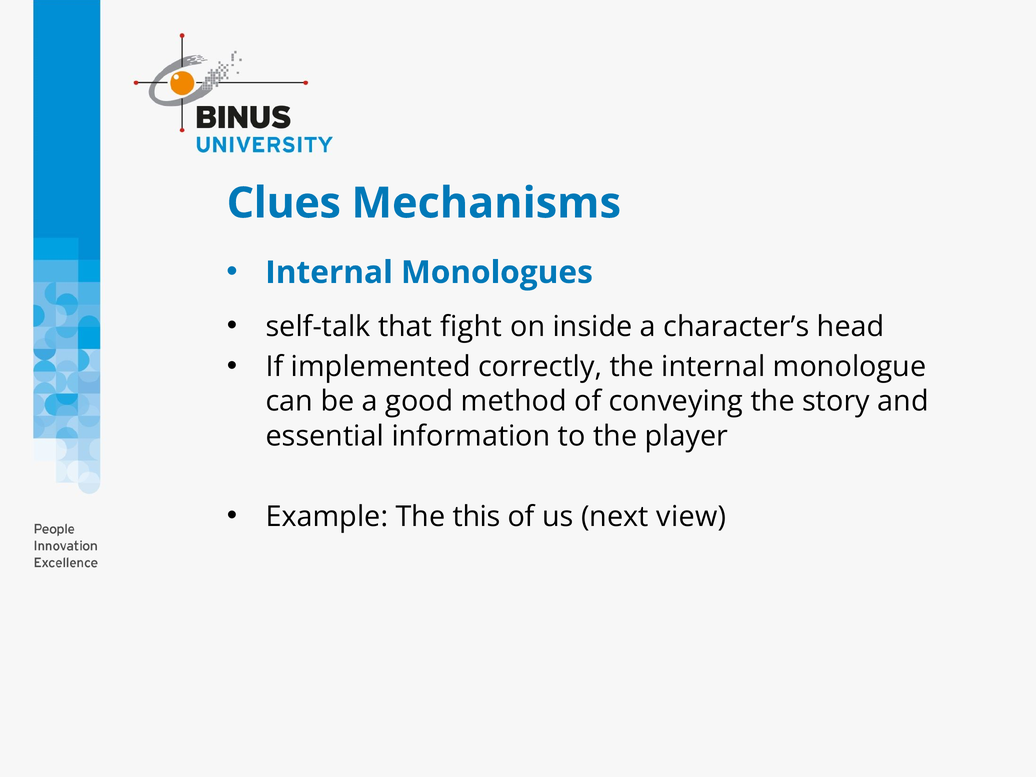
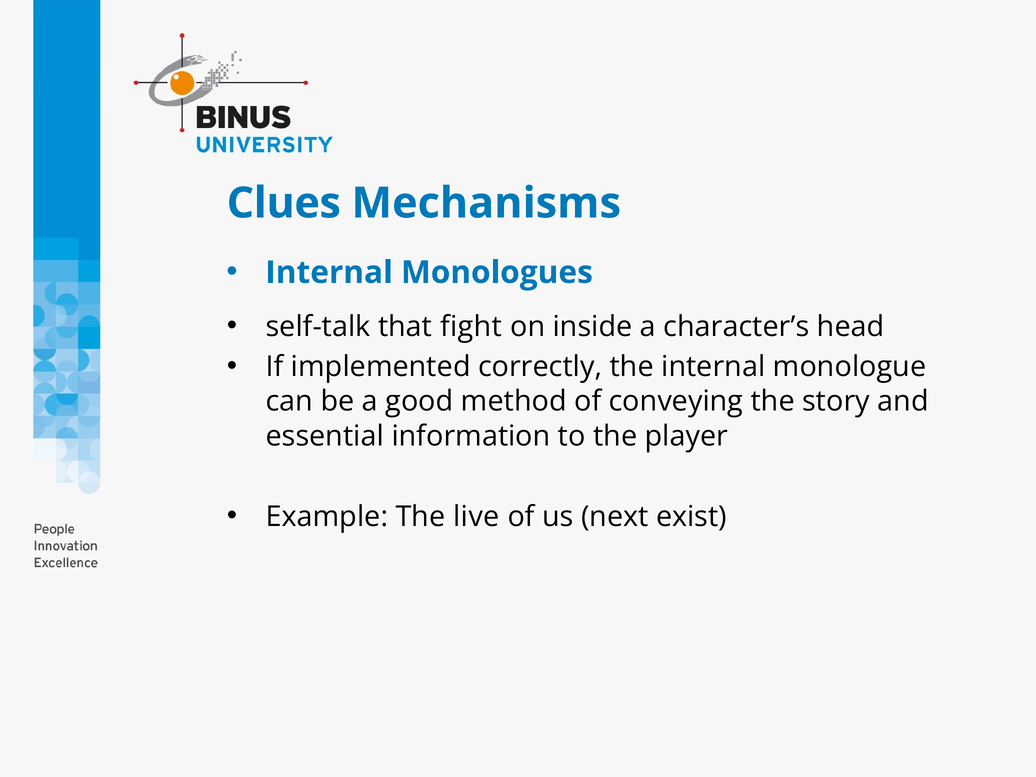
this: this -> live (476, 517)
view: view -> exist (691, 517)
